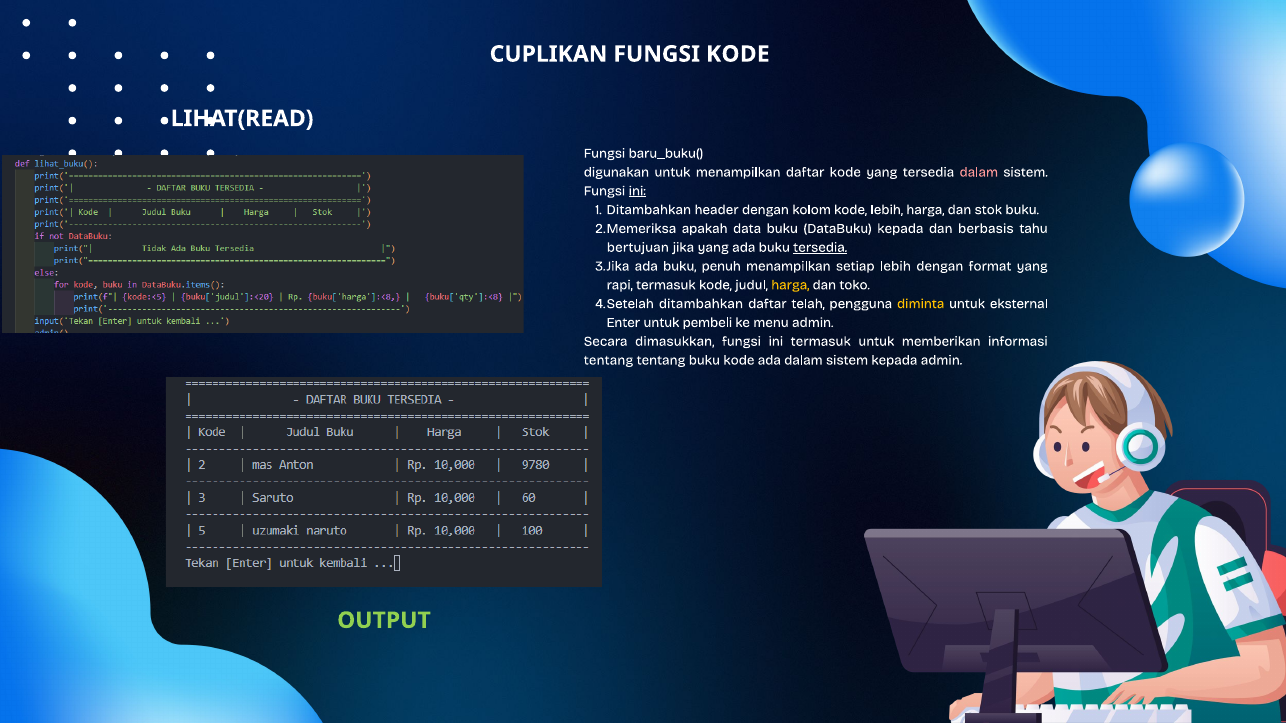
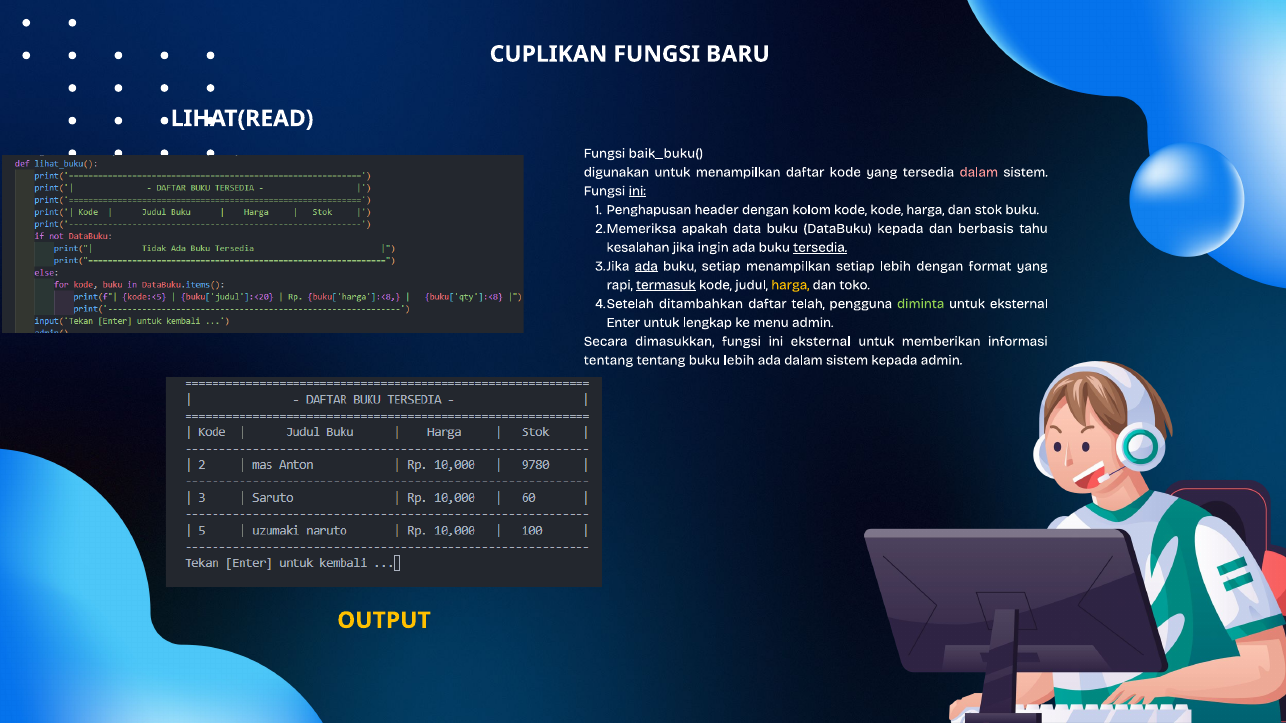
FUNGSI KODE: KODE -> BARU (738, 54)
baru_buku(: baru_buku( -> baik_buku( (666, 153)
Ditambahkan: Ditambahkan -> Penghapusan (649, 210)
kode lebih: lebih -> kode (887, 210)
bertujuan: bertujuan -> kesalahan (638, 247)
jika yang: yang -> ingin (713, 247)
ada underline: none -> present (646, 266)
buku penuh: penuh -> setiap (721, 266)
termasuk underline: none -> present (666, 285)
diminta colour: yellow -> light green (921, 304)
pembeli: pembeli -> lengkap (707, 323)
ini termasuk: termasuk -> eksternal (821, 341)
buku kode: kode -> lebih (739, 360)
OUTPUT colour: light green -> yellow (384, 621)
